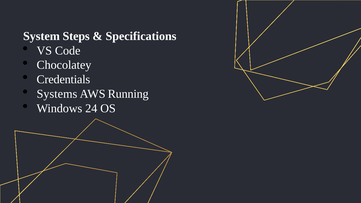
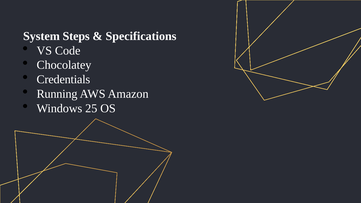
Systems: Systems -> Running (57, 94)
Running: Running -> Amazon (128, 94)
24: 24 -> 25 (91, 108)
